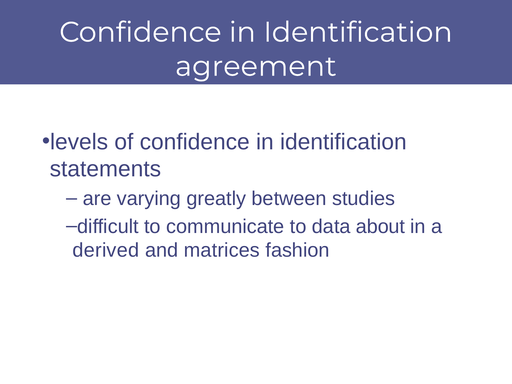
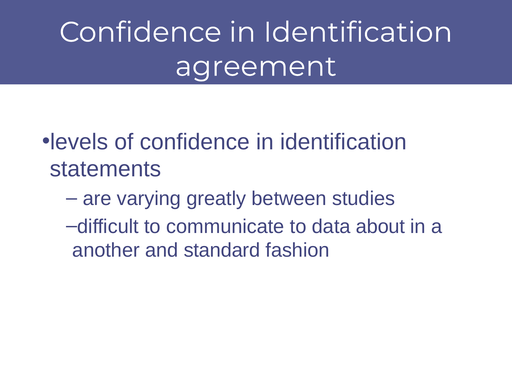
derived: derived -> another (106, 250)
matrices: matrices -> standard (222, 250)
